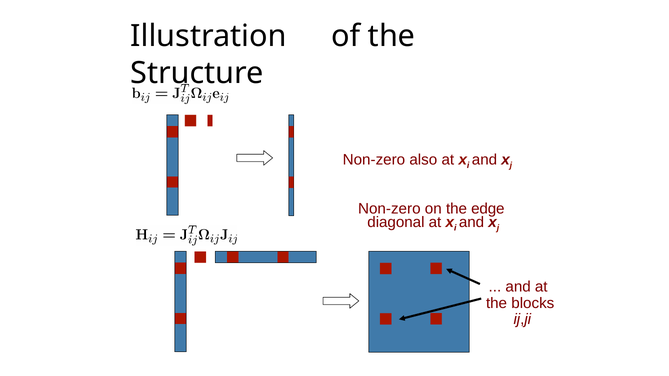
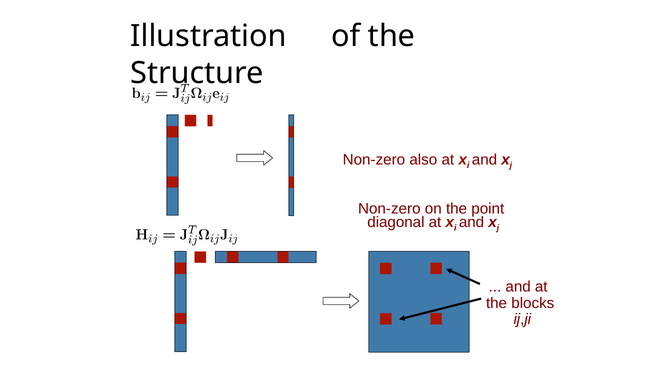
edge: edge -> point (488, 209)
